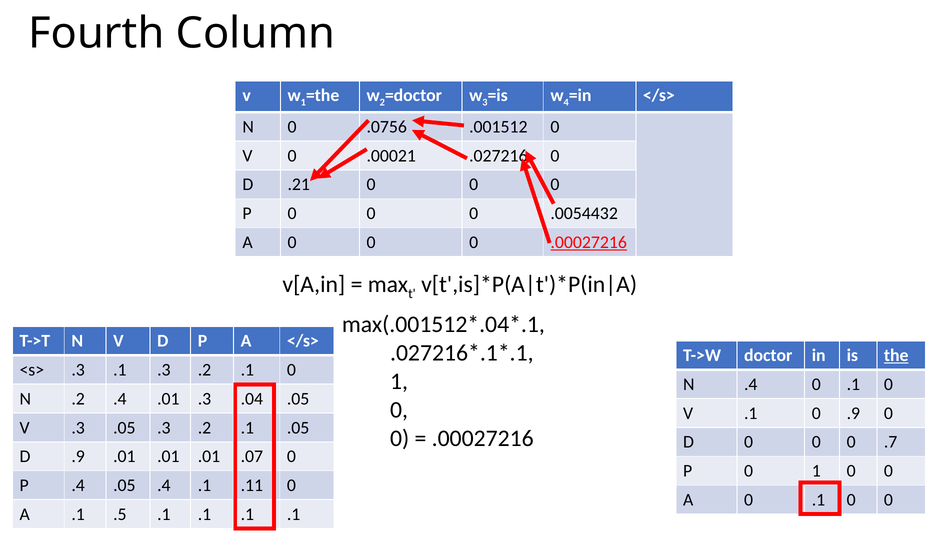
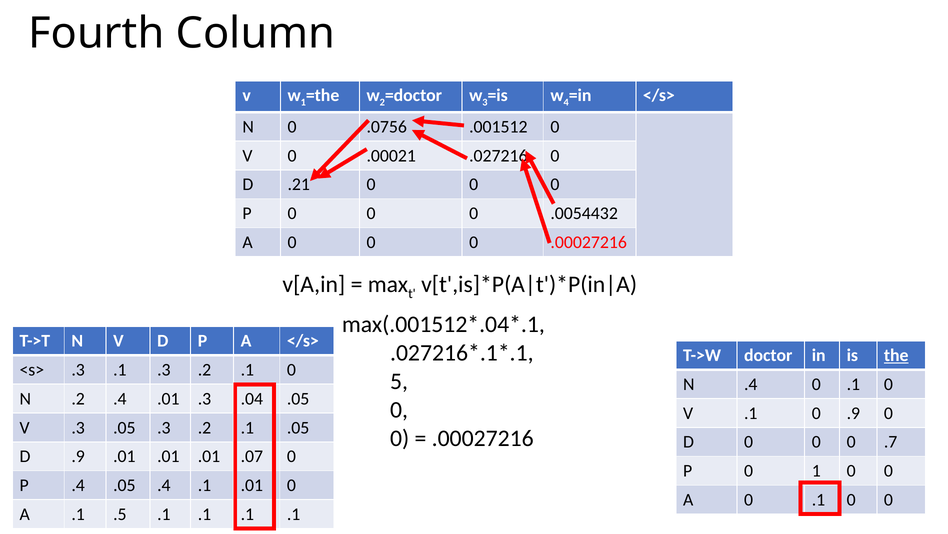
.00027216 underline: present -> none (589, 242)
1: 1 -> 5 (399, 381)
.1 .11: .11 -> .01 (252, 485)
